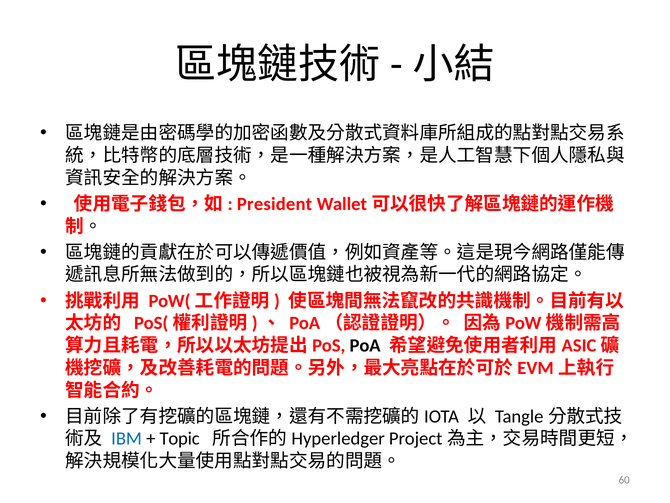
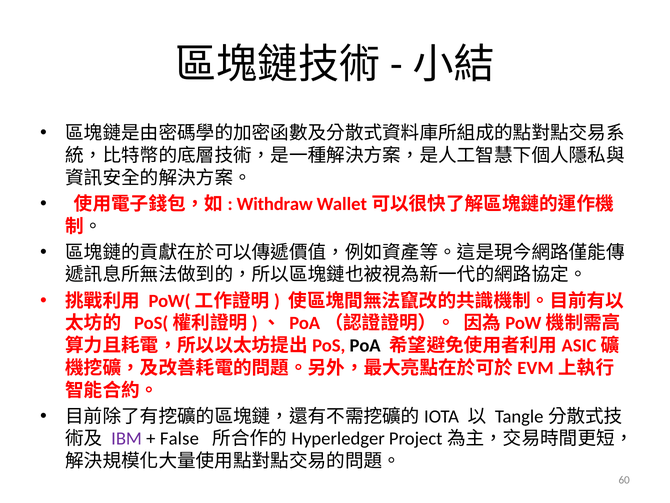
President: President -> Withdraw (275, 204)
IBM colour: blue -> purple (127, 438)
Topic: Topic -> False (179, 438)
